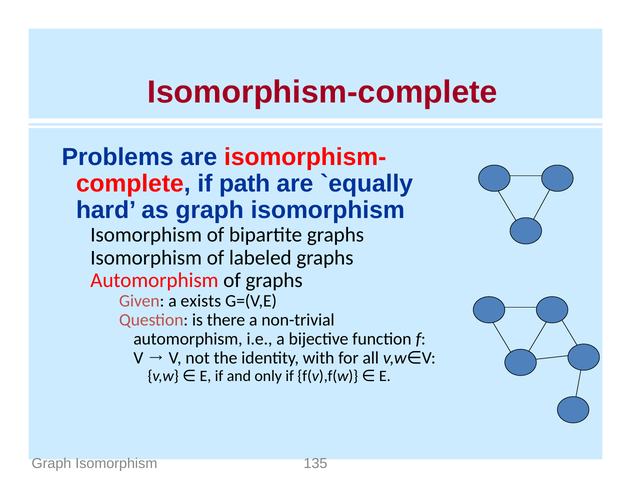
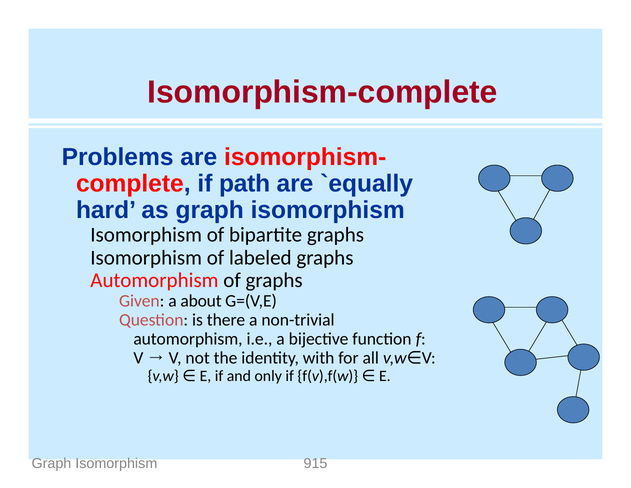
exists: exists -> about (201, 301)
135: 135 -> 915 (315, 463)
